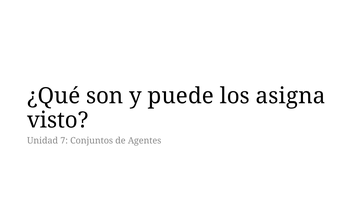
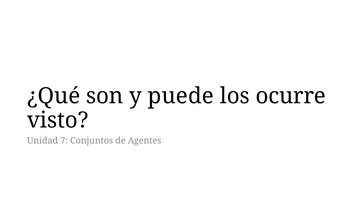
asigna: asigna -> ocurre (291, 96)
